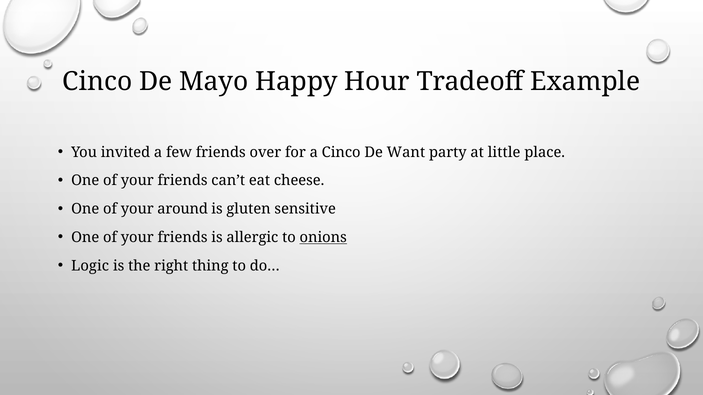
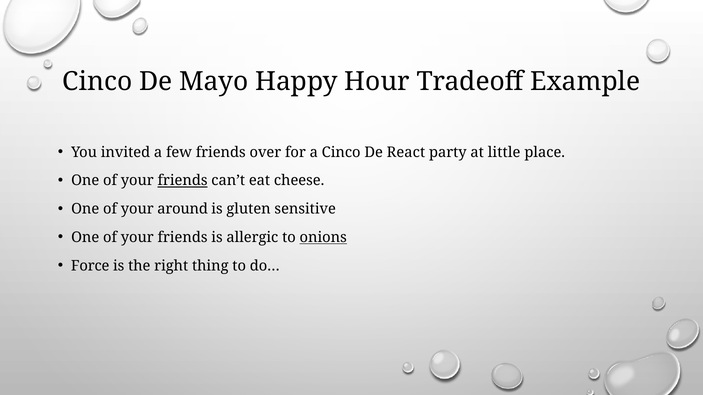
Want: Want -> React (406, 152)
friends underline: none -> present (183, 181)
Logic: Logic -> Force (90, 266)
